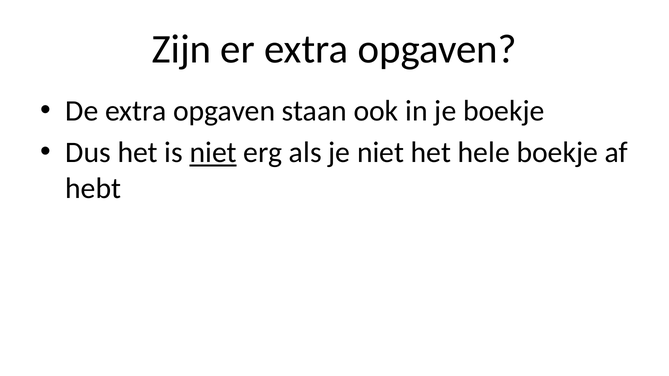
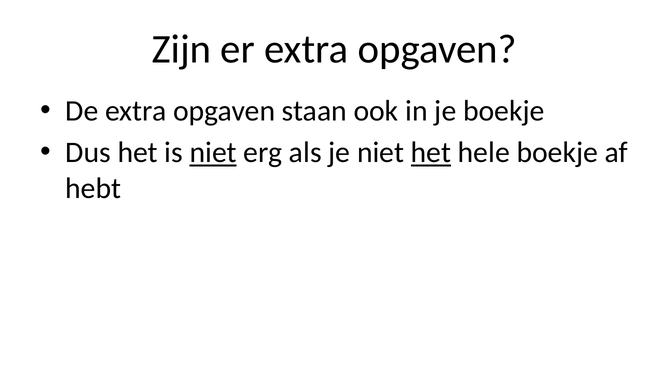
het underline: none -> present (431, 153)
